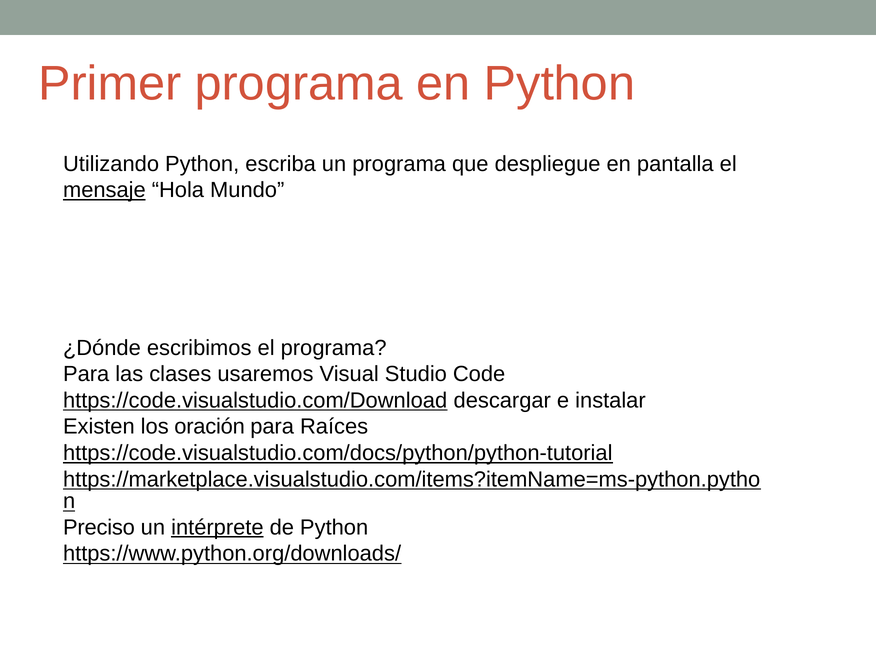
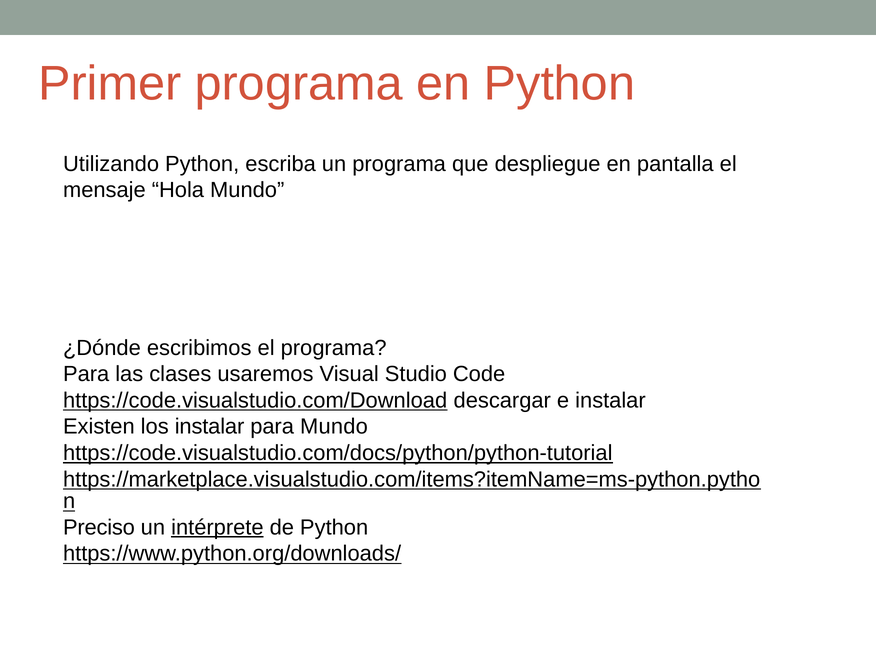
mensaje underline: present -> none (104, 190)
los oración: oración -> instalar (210, 427)
para Raíces: Raíces -> Mundo (334, 427)
